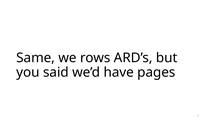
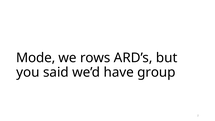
Same: Same -> Mode (36, 58)
pages: pages -> group (156, 72)
